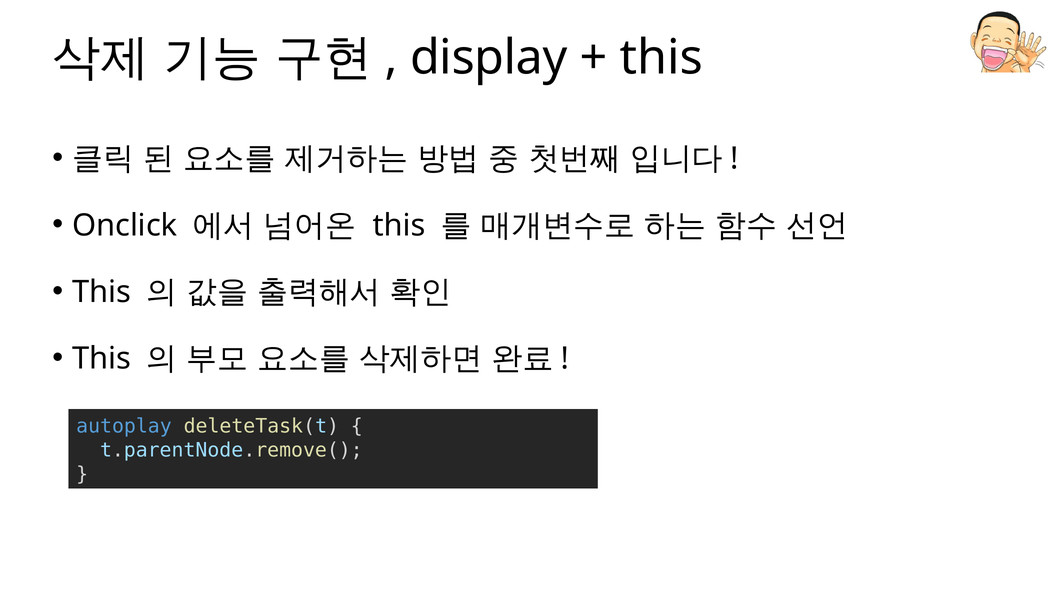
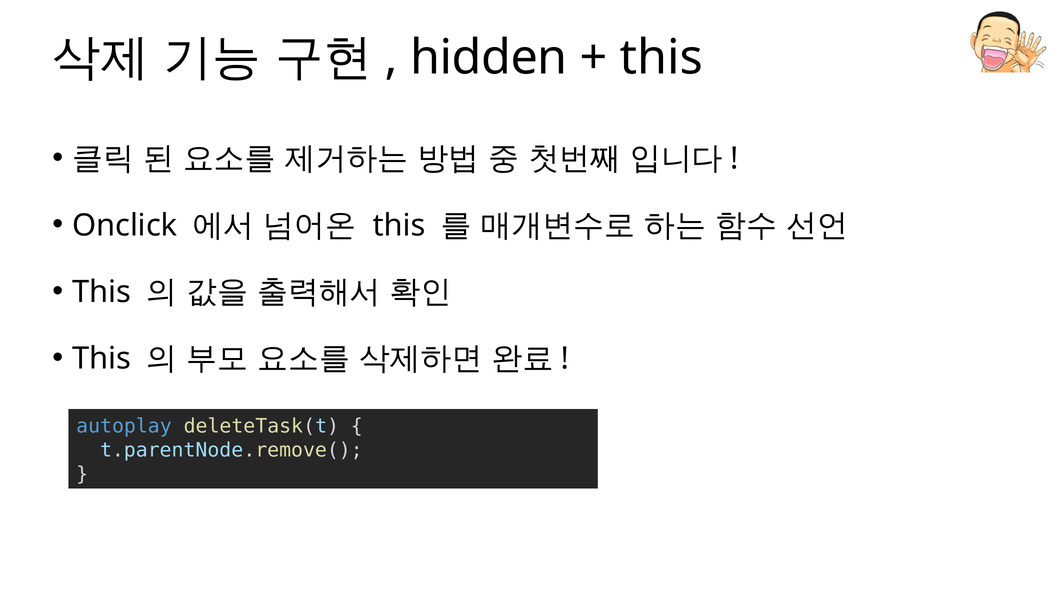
display: display -> hidden (489, 57)
